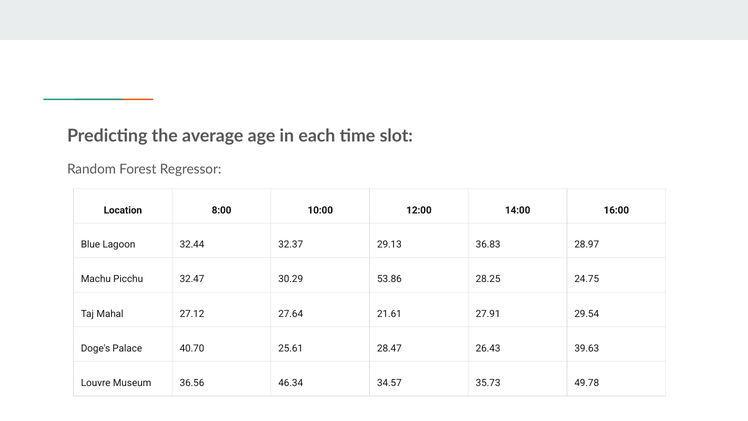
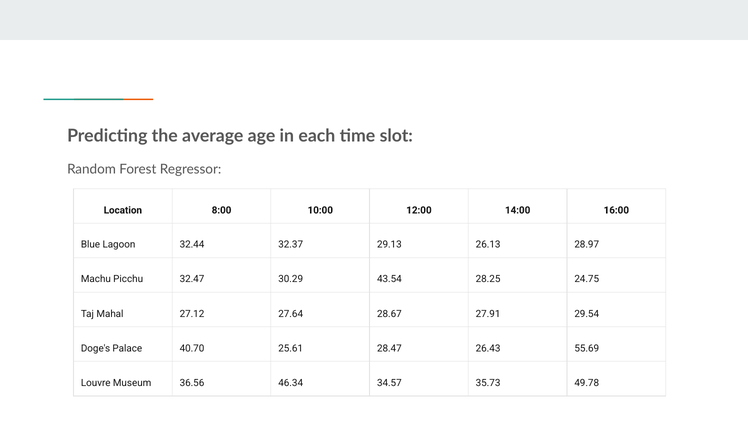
36.83: 36.83 -> 26.13 (488, 245)
53.86: 53.86 -> 43.54 (389, 279)
21.61: 21.61 -> 28.67 (389, 314)
39.63: 39.63 -> 55.69 (587, 348)
